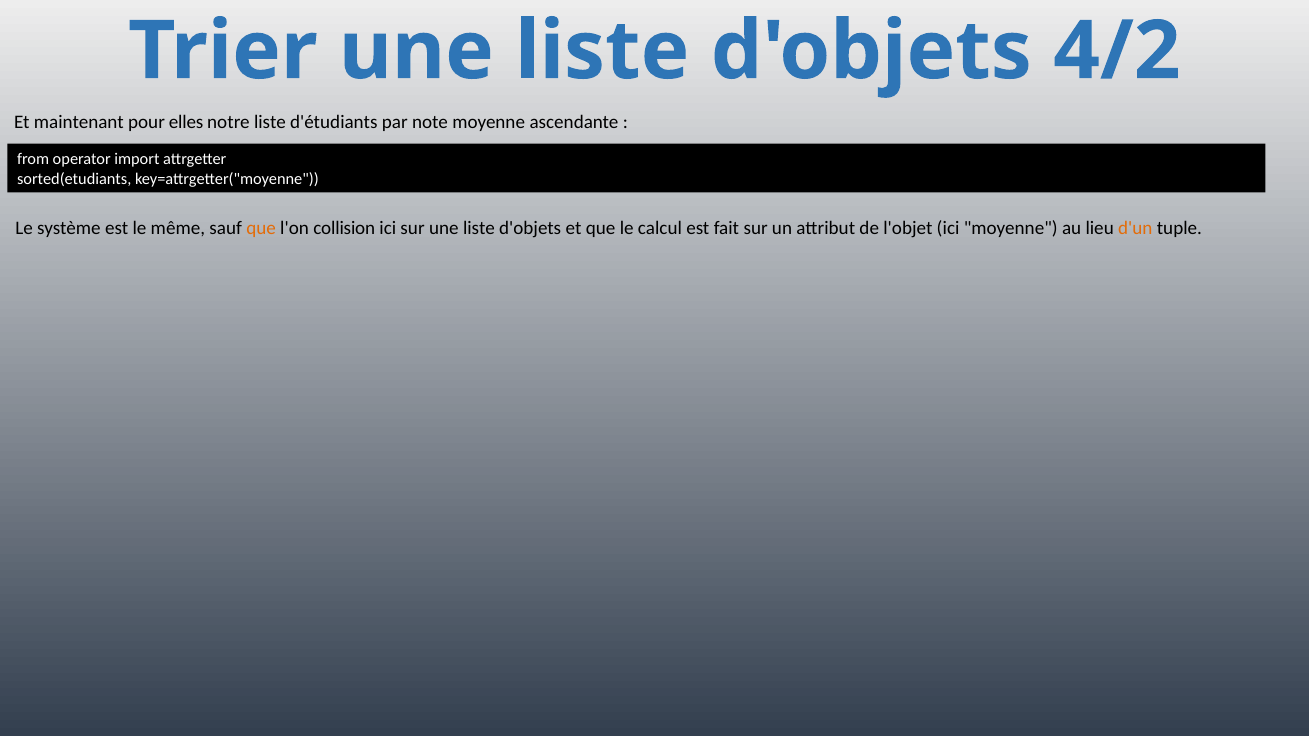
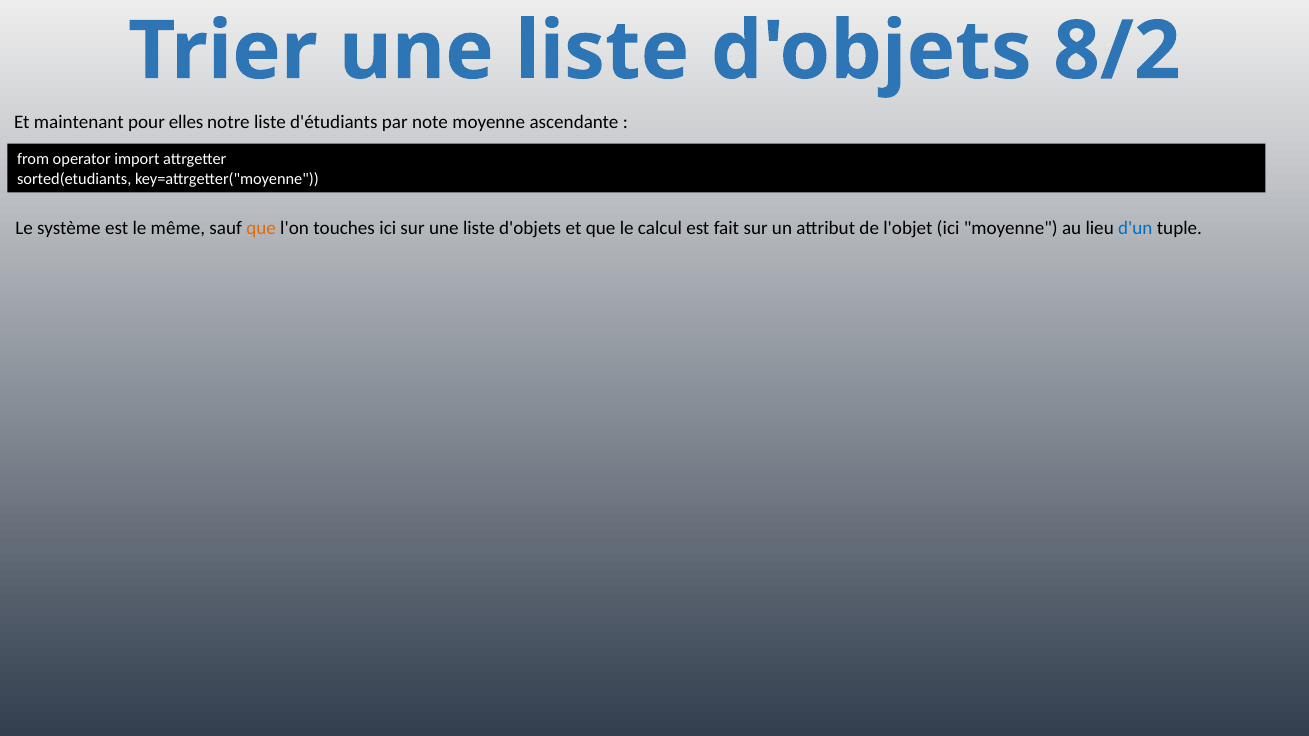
4/2: 4/2 -> 8/2 (1117, 51)
collision: collision -> touches (344, 228)
d'un colour: orange -> blue (1135, 228)
